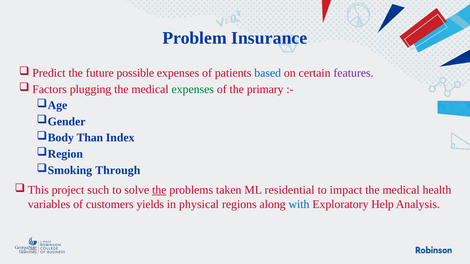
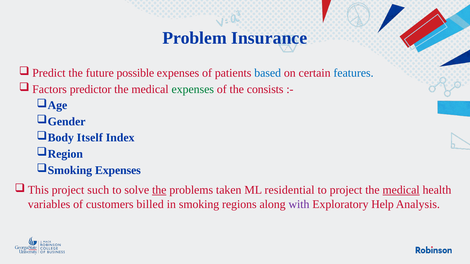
features colour: purple -> blue (354, 73)
plugging: plugging -> predictor (91, 89)
primary: primary -> consists (265, 89)
Than: Than -> Itself (90, 138)
Through: Through -> Expenses (118, 170)
to impact: impact -> project (346, 190)
medical underline: none -> present (401, 190)
yields: yields -> billed (150, 204)
physical: physical -> smoking (199, 204)
with colour: blue -> purple (299, 204)
